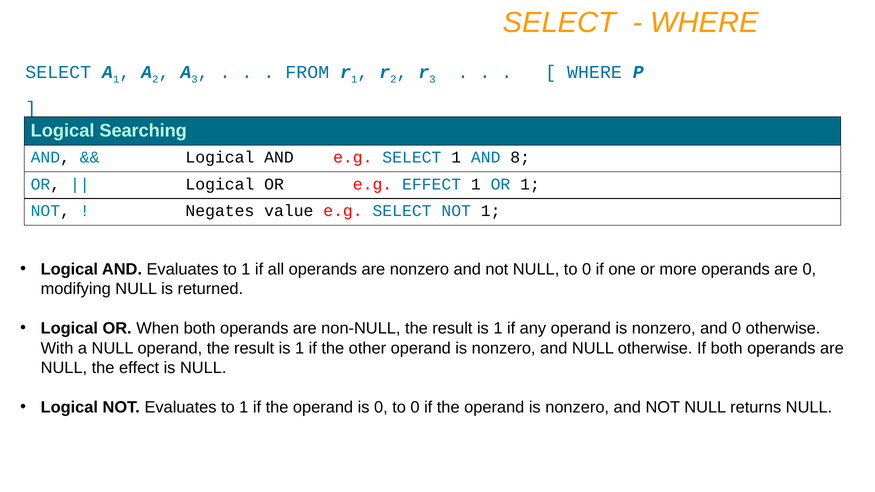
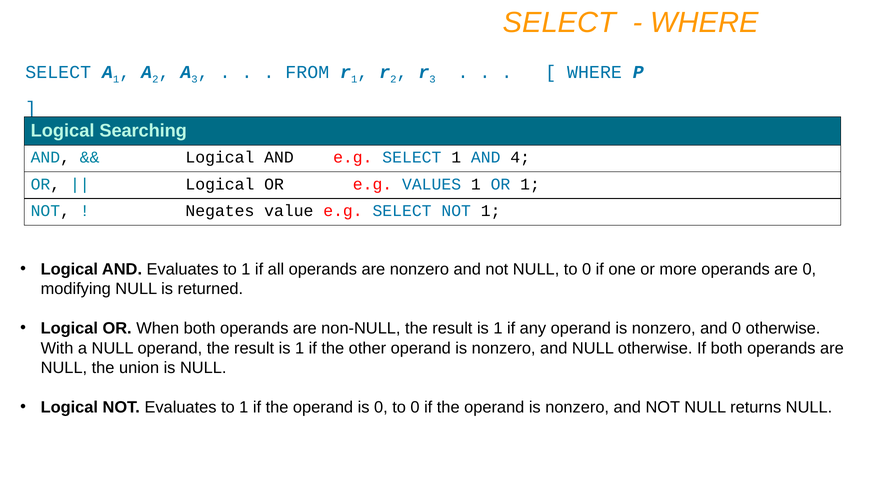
8: 8 -> 4 (520, 158)
e.g EFFECT: EFFECT -> VALUES (432, 184)
the effect: effect -> union (139, 368)
